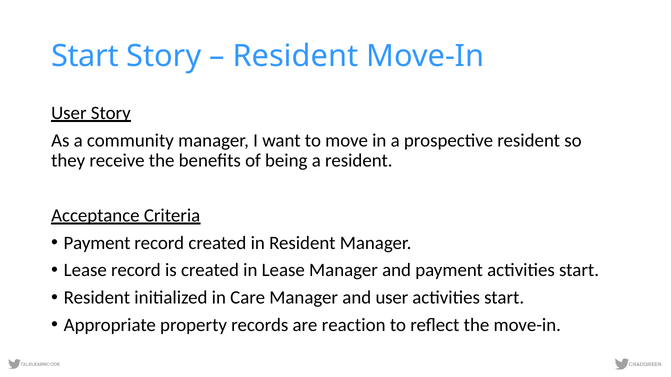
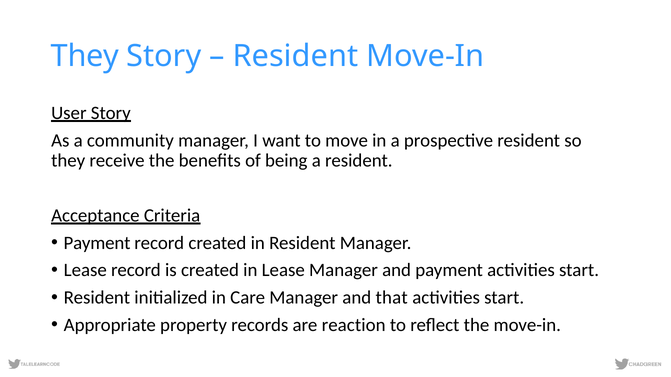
Start: Start -> They (85, 56)
and user: user -> that (392, 298)
